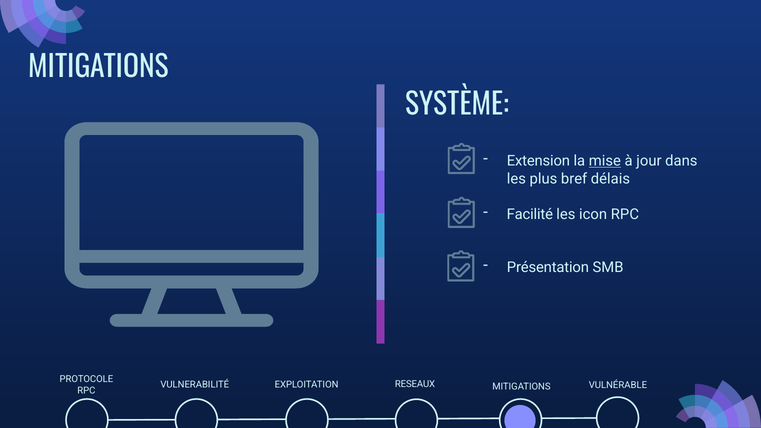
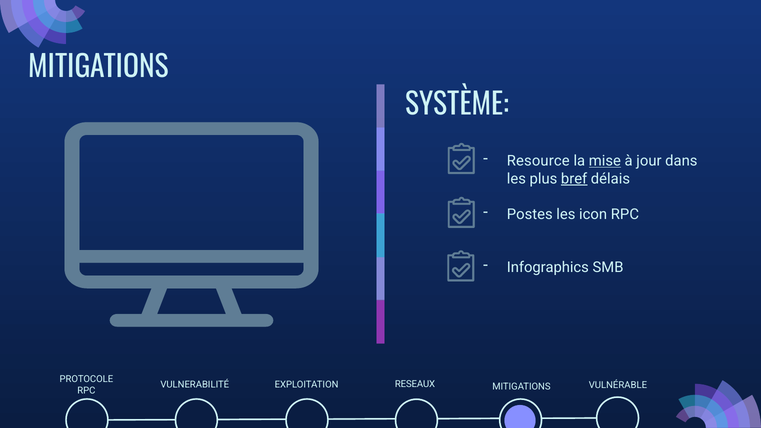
Extension: Extension -> Resource (538, 161)
bref underline: none -> present (574, 179)
Facilité: Facilité -> Postes (530, 214)
Présentation: Présentation -> Infographics (548, 268)
